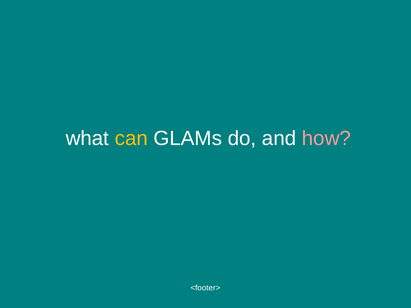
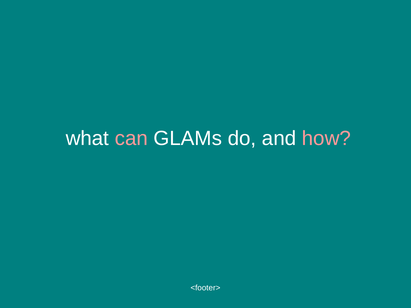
can colour: yellow -> pink (131, 139)
